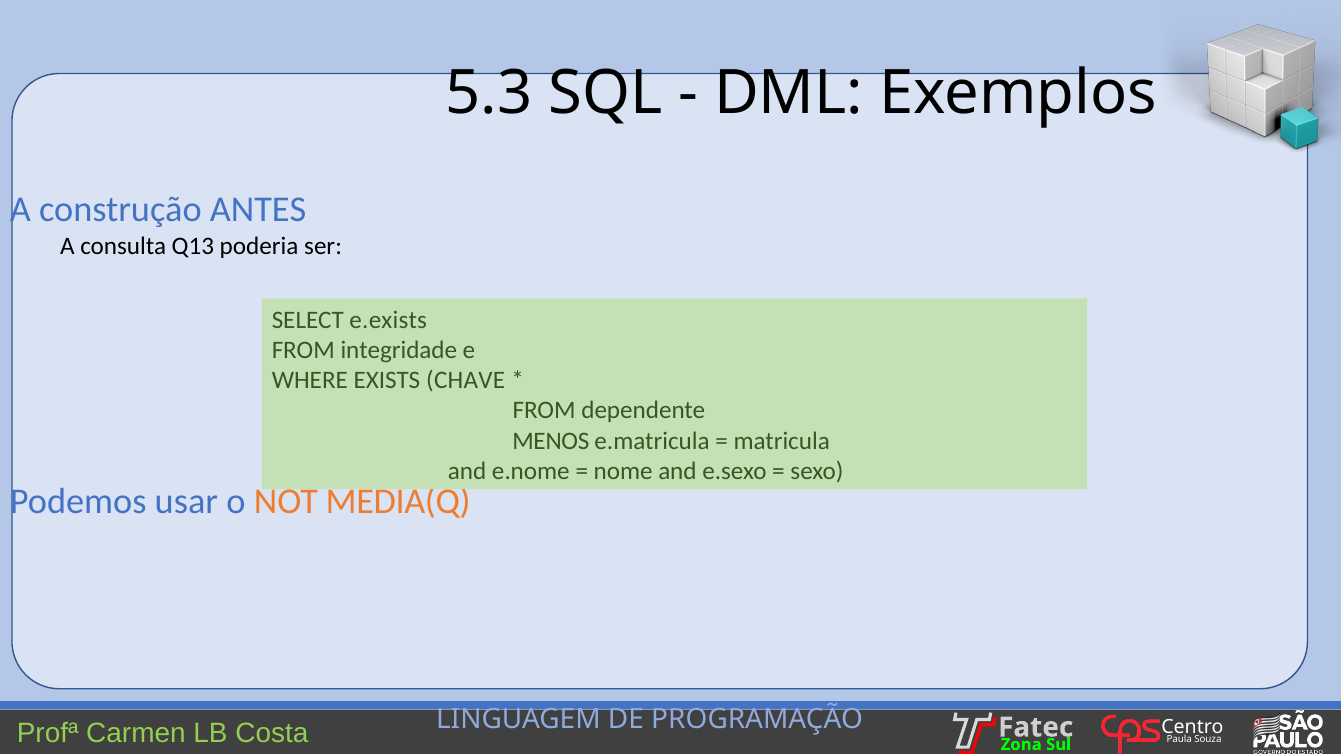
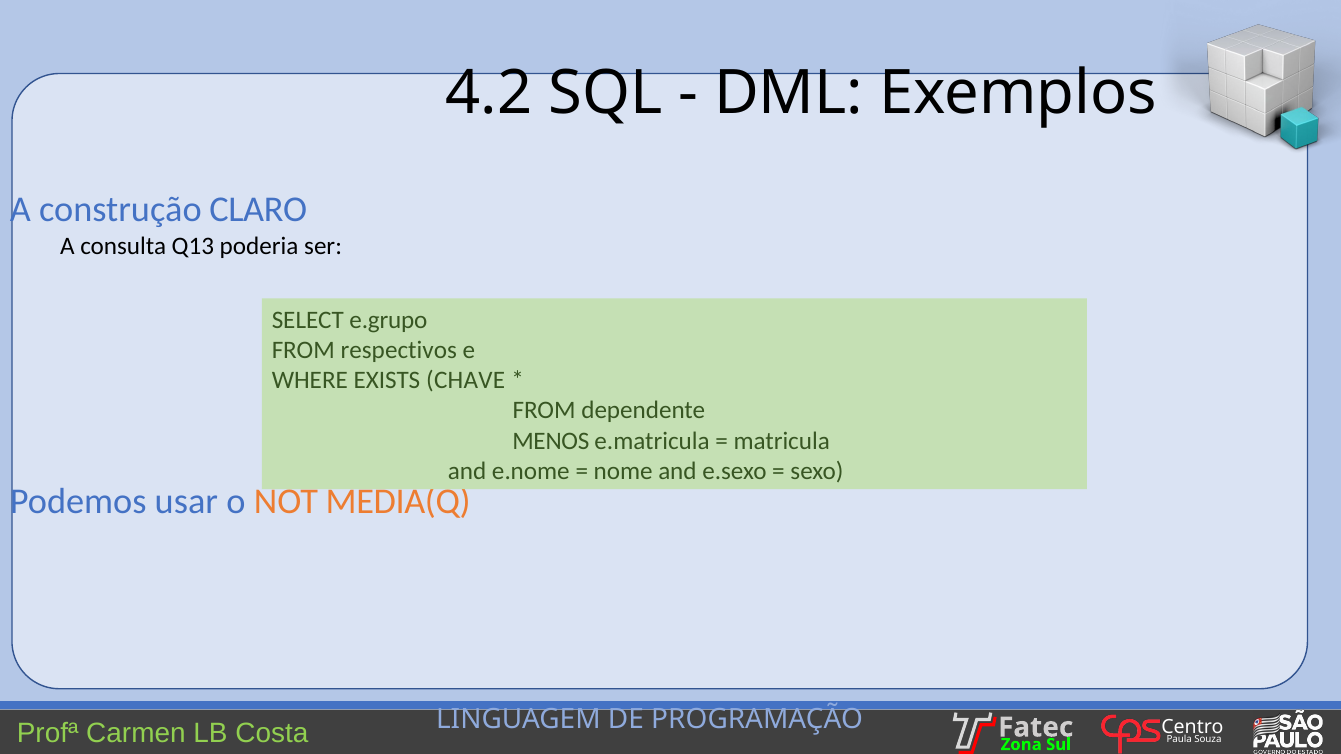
5.3: 5.3 -> 4.2 (489, 93)
ANTES: ANTES -> CLARO (258, 210)
e.exists: e.exists -> e.grupo (388, 320)
integridade: integridade -> respectivos (399, 351)
